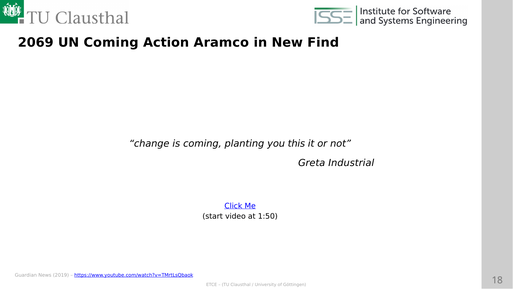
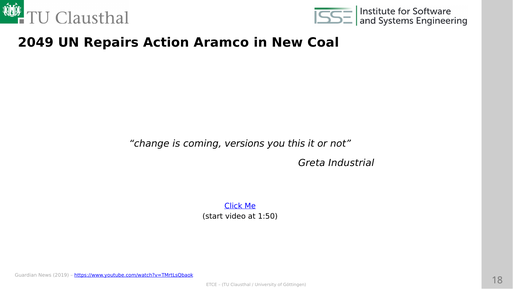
2069: 2069 -> 2049 (36, 43)
UN Coming: Coming -> Repairs (111, 43)
Find: Find -> Coal (323, 43)
planting: planting -> versions (245, 144)
